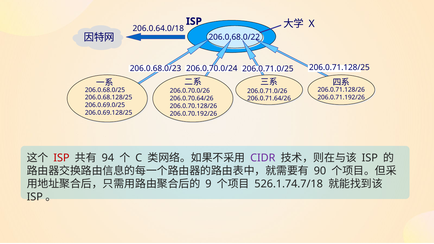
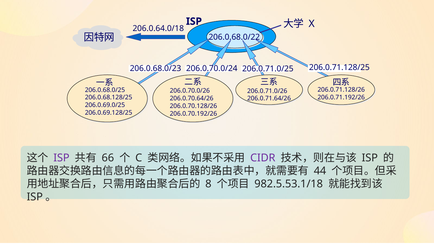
ISP colour: red -> purple (61, 158)
94: 94 -> 66 (108, 158)
90: 90 -> 44 (320, 171)
9: 9 -> 8 (208, 184)
526.1.74.7/18: 526.1.74.7/18 -> 982.5.53.1/18 (289, 184)
